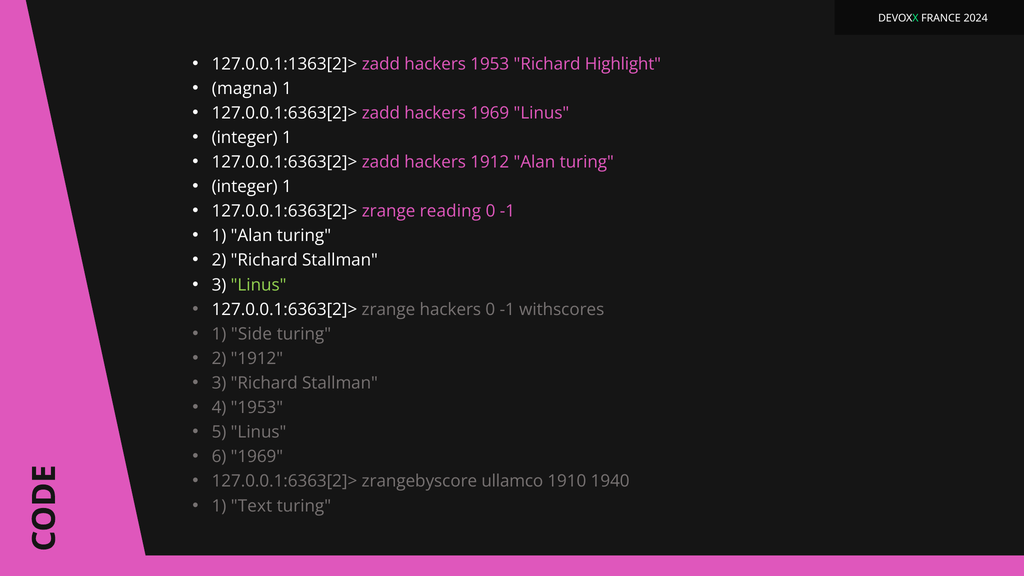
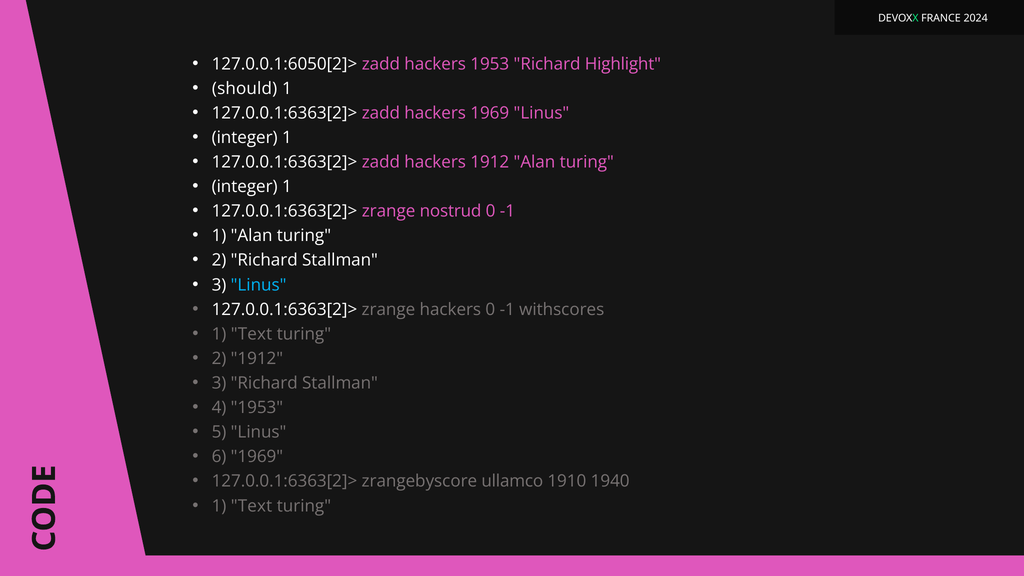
127.0.0.1:1363[2]>: 127.0.0.1:1363[2]> -> 127.0.0.1:6050[2]> (284, 64)
magna: magna -> should (245, 88)
reading: reading -> nostrud (451, 211)
Linus colour: light green -> light blue (259, 285)
Side: Side -> Text (252, 334)
